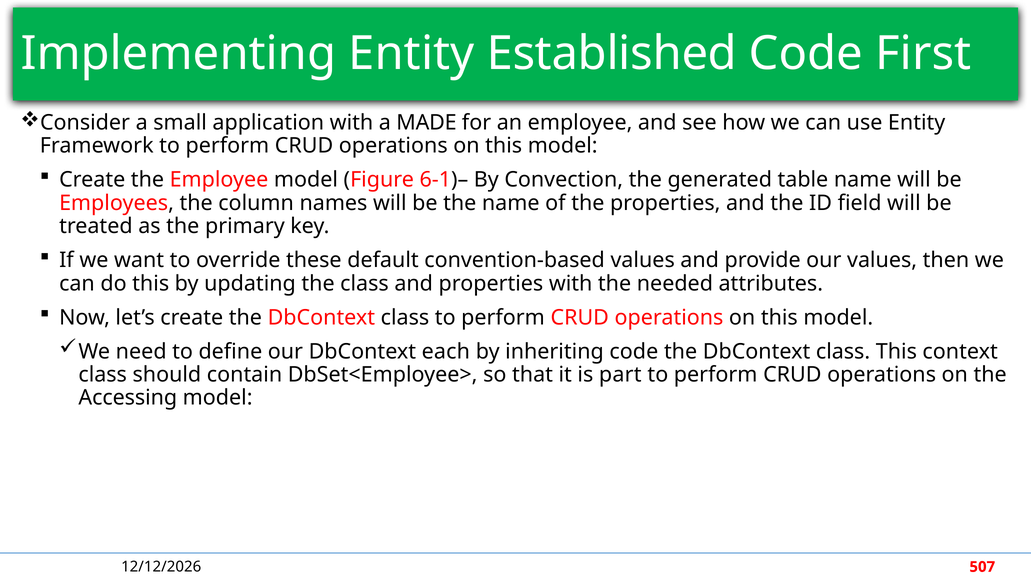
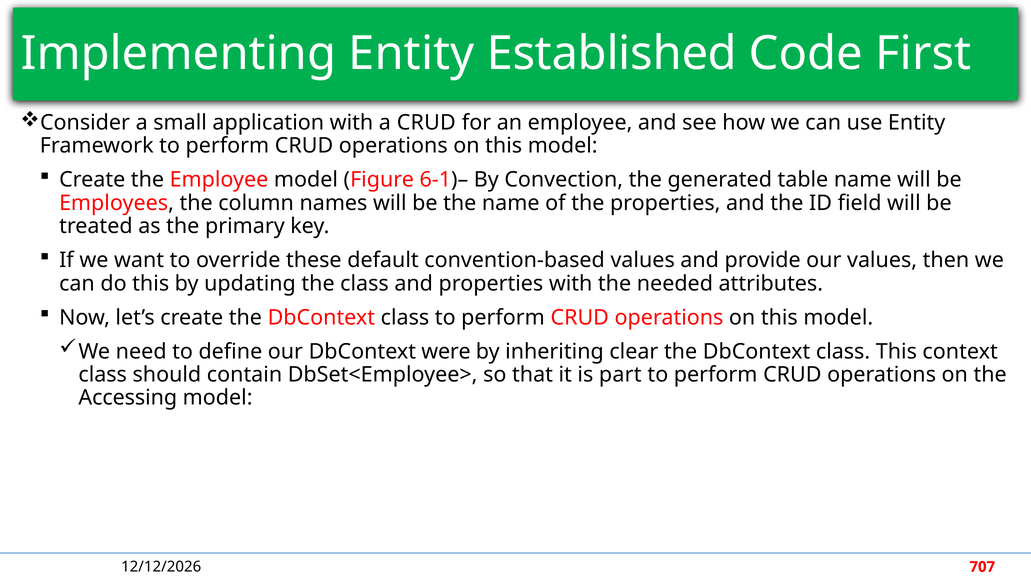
a MADE: MADE -> CRUD (426, 123)
each: each -> were (446, 351)
inheriting code: code -> clear (634, 351)
507: 507 -> 707 (982, 567)
